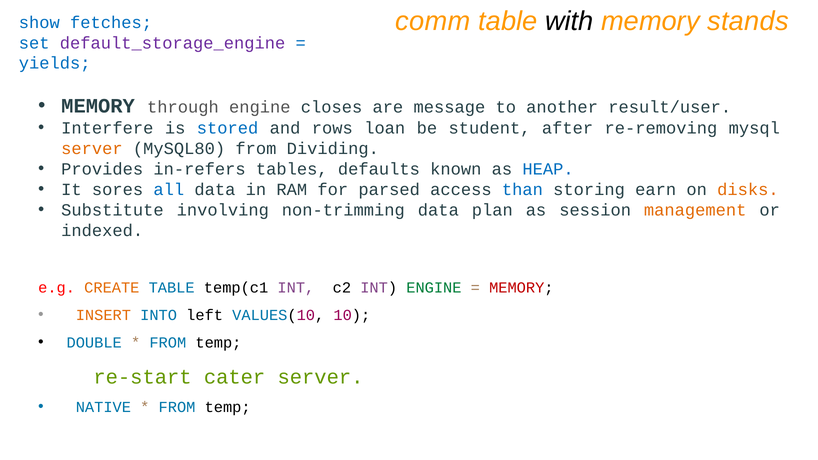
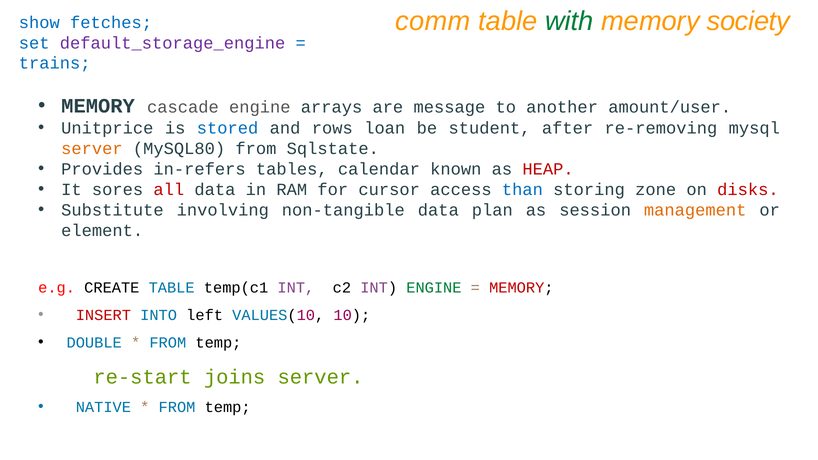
with colour: black -> green (569, 21)
stands: stands -> society (748, 21)
yields: yields -> trains (55, 63)
through: through -> cascade (183, 107)
closes: closes -> arrays (332, 107)
result/user: result/user -> amount/user (670, 107)
Interfere: Interfere -> Unitprice (107, 128)
Dividing: Dividing -> Sqlstate (333, 149)
defaults: defaults -> calendar (379, 169)
HEAP colour: blue -> red (548, 169)
all colour: blue -> red (169, 190)
parsed: parsed -> cursor (389, 190)
earn: earn -> zone (656, 190)
disks colour: orange -> red (748, 190)
non-trimming: non-trimming -> non-tangible (343, 210)
indexed: indexed -> element (102, 230)
CREATE colour: orange -> black (112, 288)
INSERT colour: orange -> red (103, 315)
cater: cater -> joins (235, 377)
